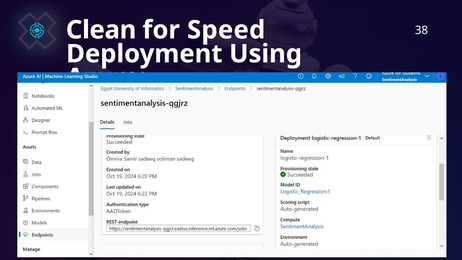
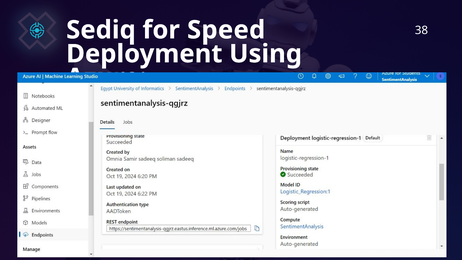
Clean: Clean -> Sediq (101, 30)
